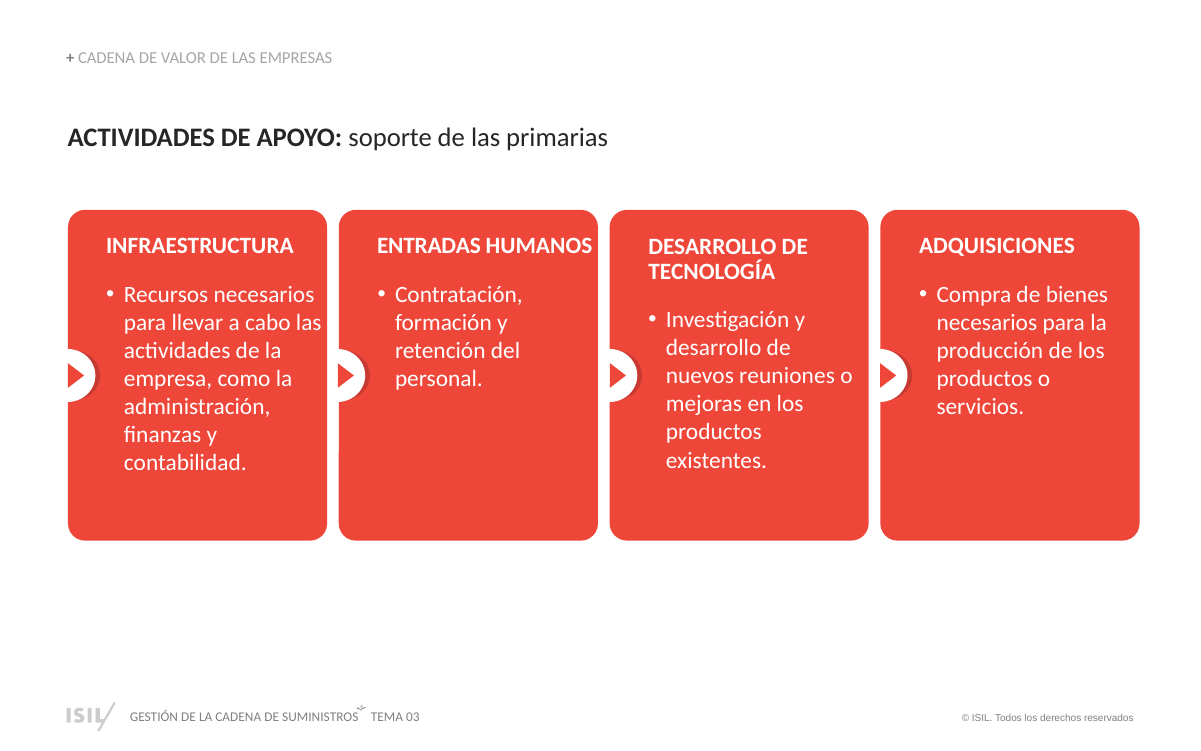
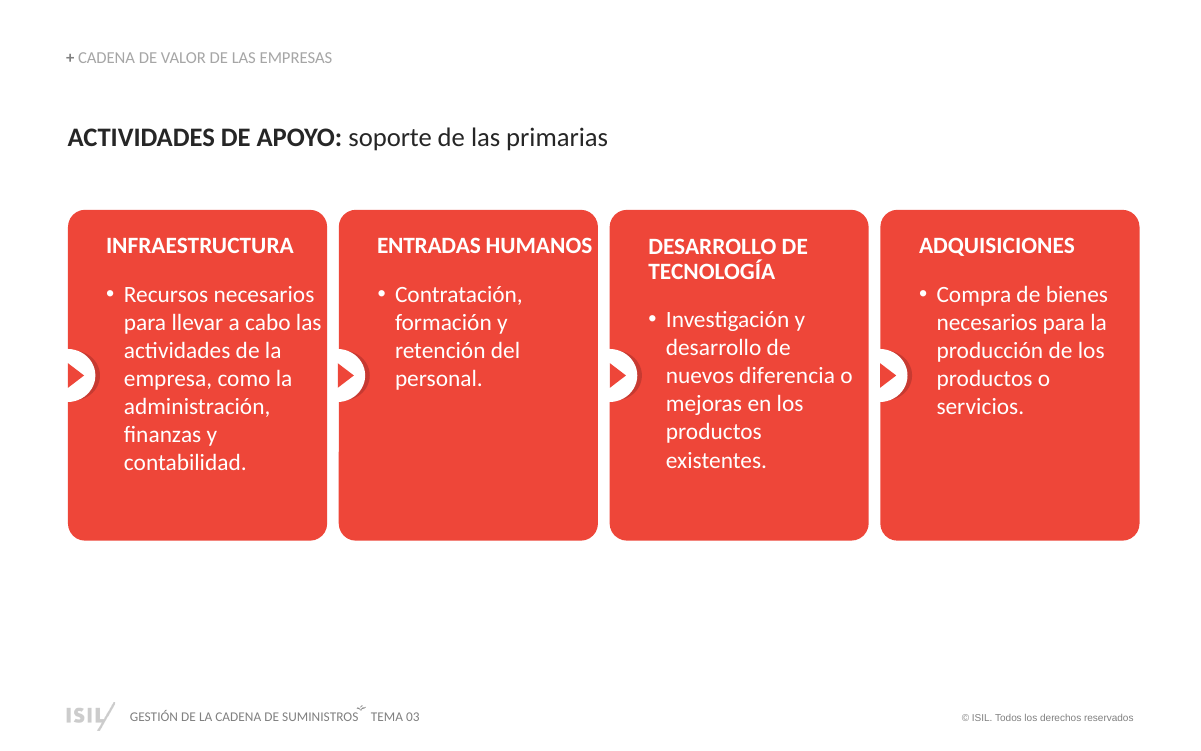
reuniones: reuniones -> diferencia (787, 376)
